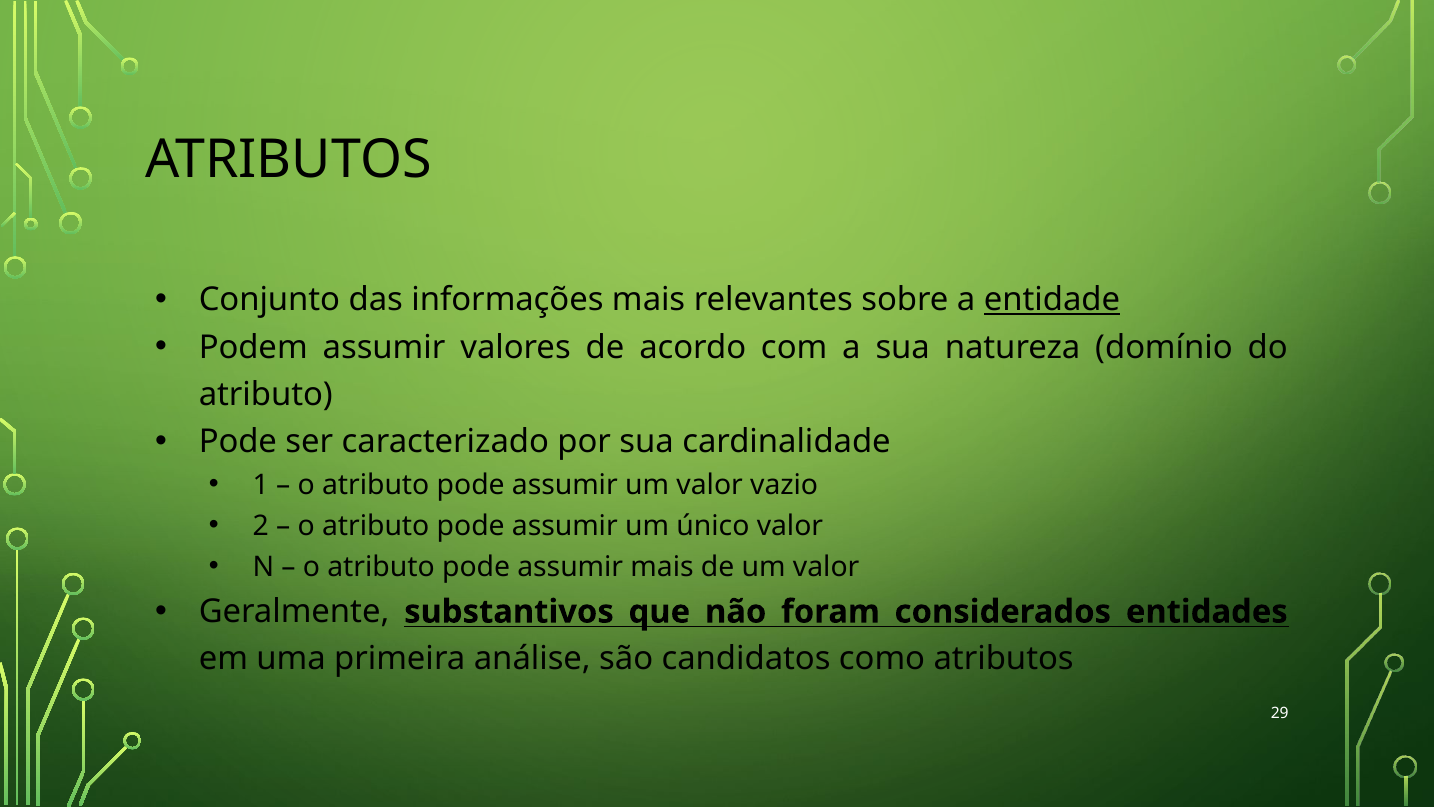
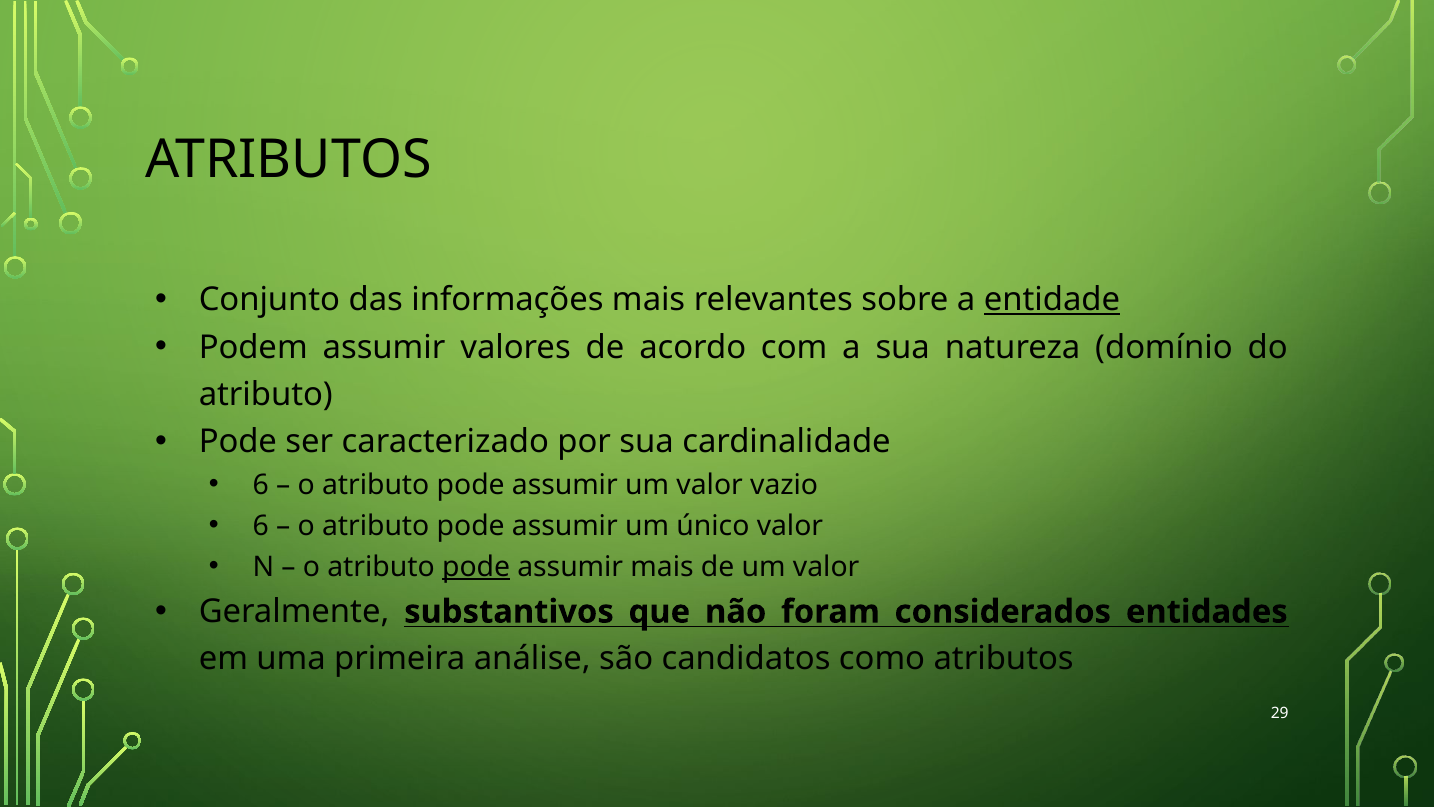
1: 1 -> 6 (261, 485)
2: 2 -> 6 (261, 526)
pode underline: none -> present (476, 567)
